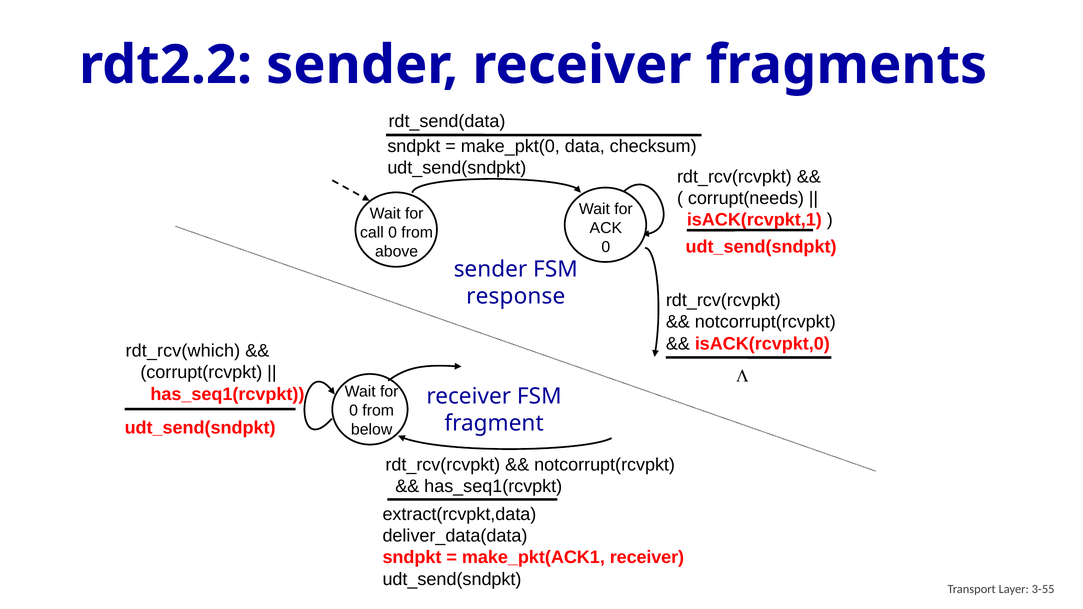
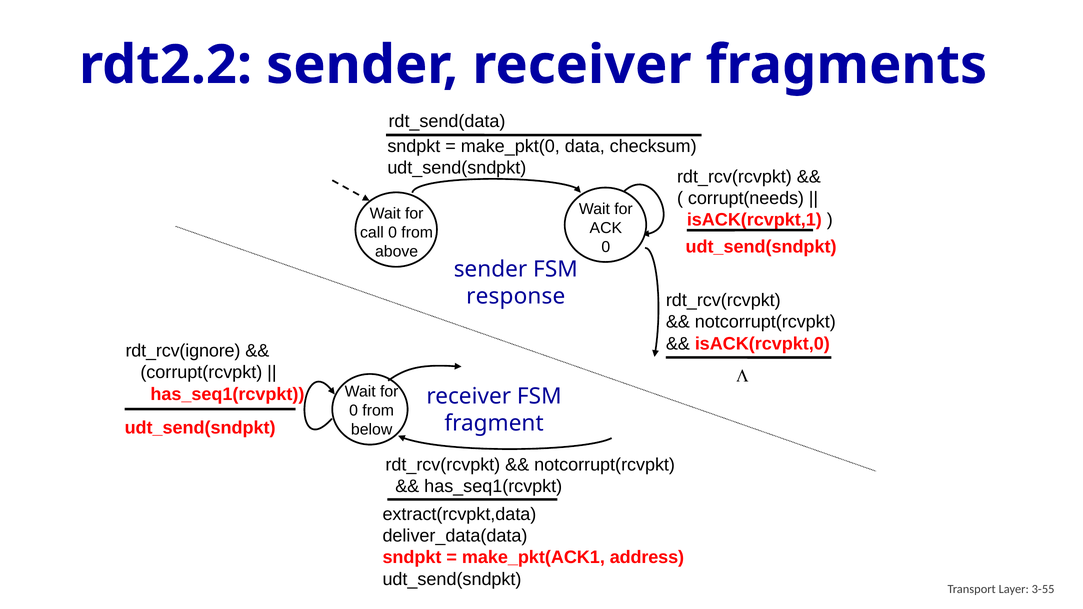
rdt_rcv(which: rdt_rcv(which -> rdt_rcv(ignore (183, 351)
make_pkt(ACK1 receiver: receiver -> address (647, 558)
